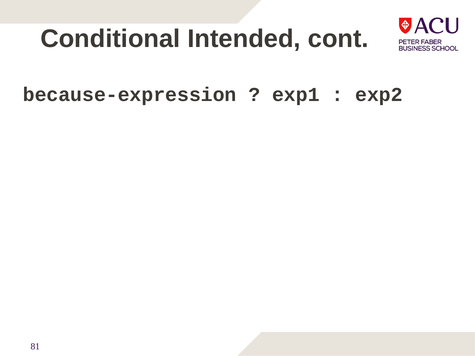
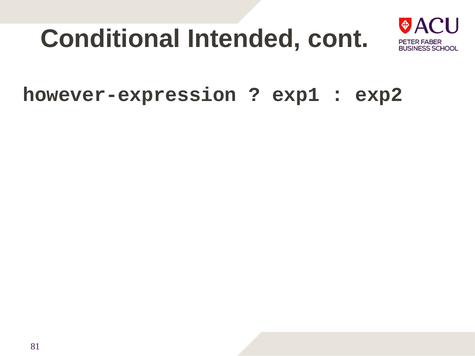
because-expression: because-expression -> however-expression (130, 95)
